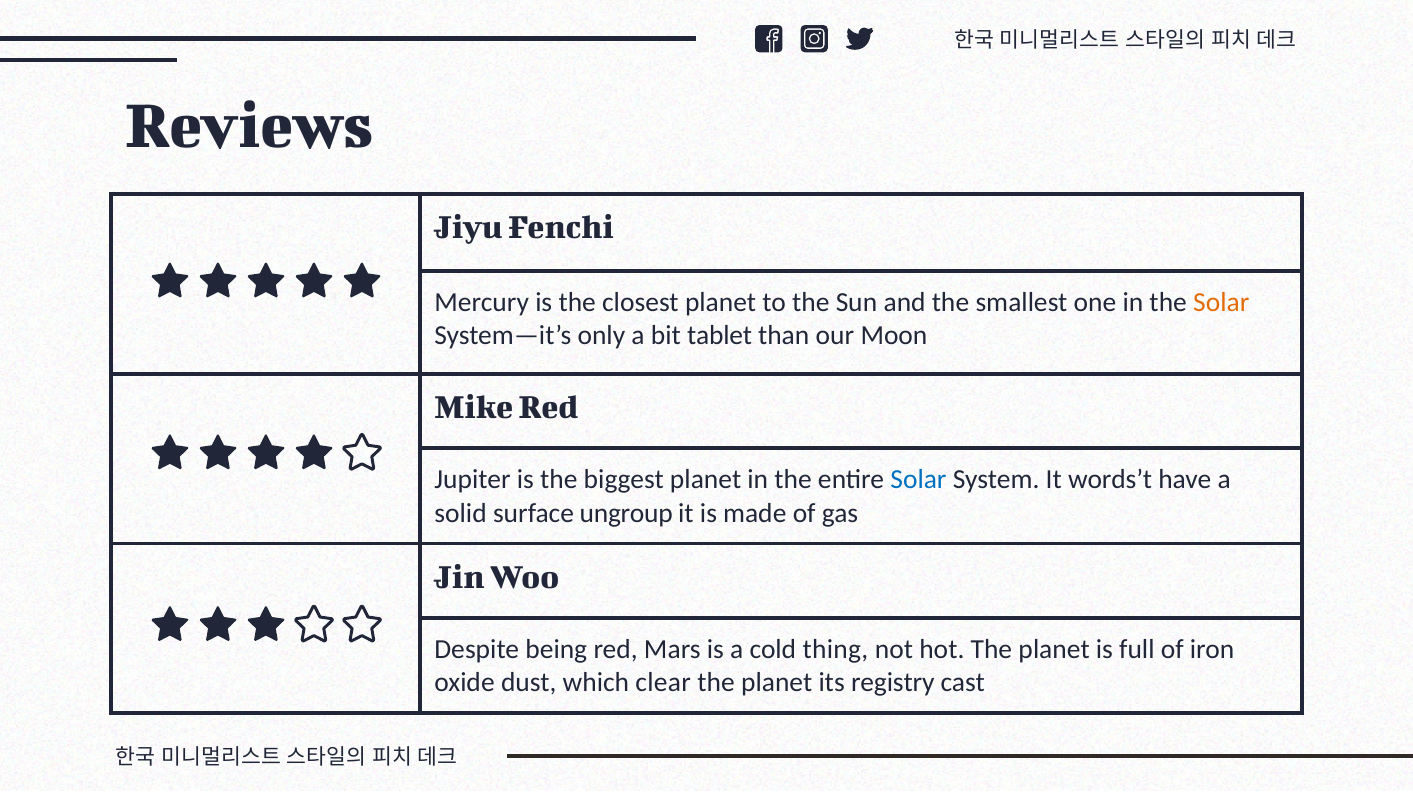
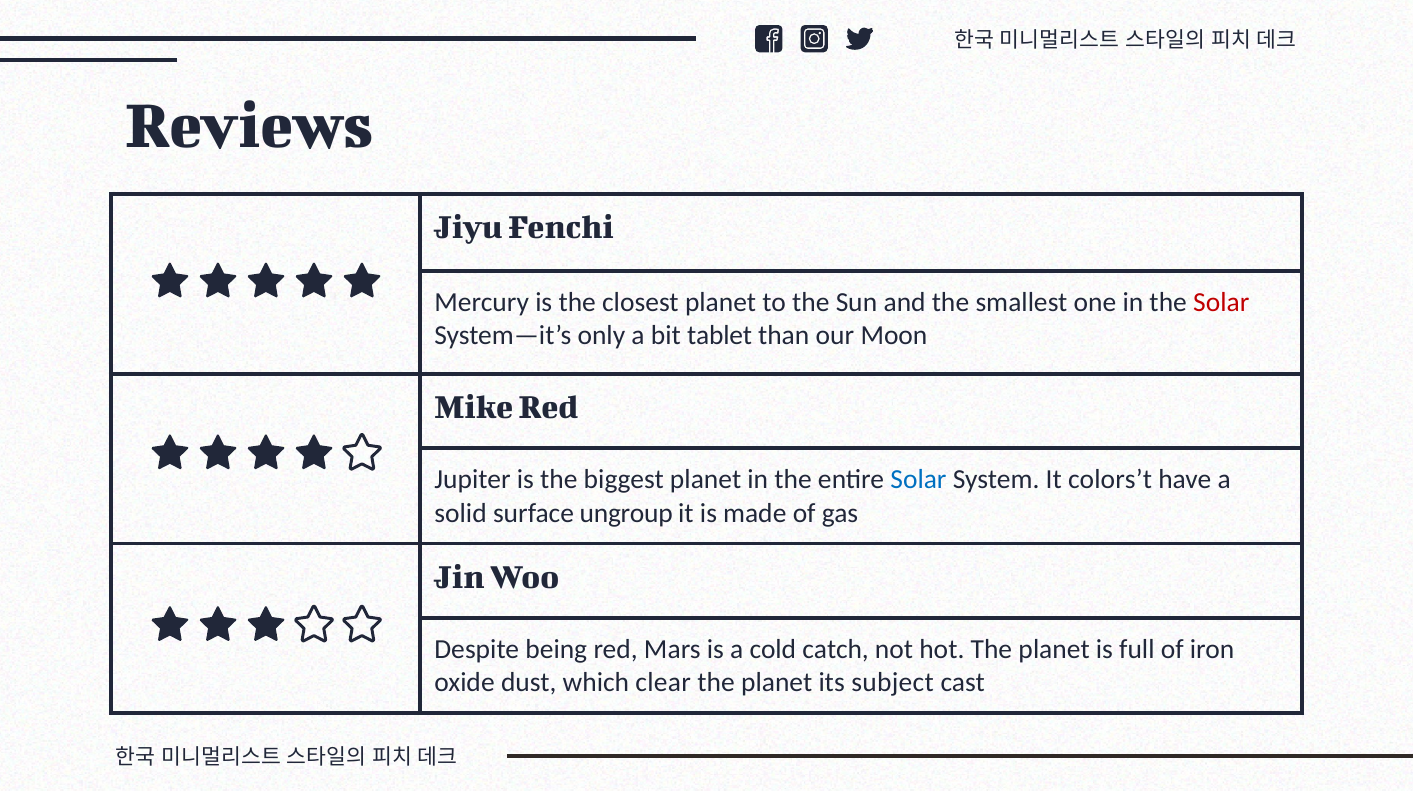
Solar colour: orange -> red (1221, 302)
words’t: words’t -> colors’t (1110, 479)
thing: thing -> catch (836, 649)
registry: registry -> subject (893, 683)
